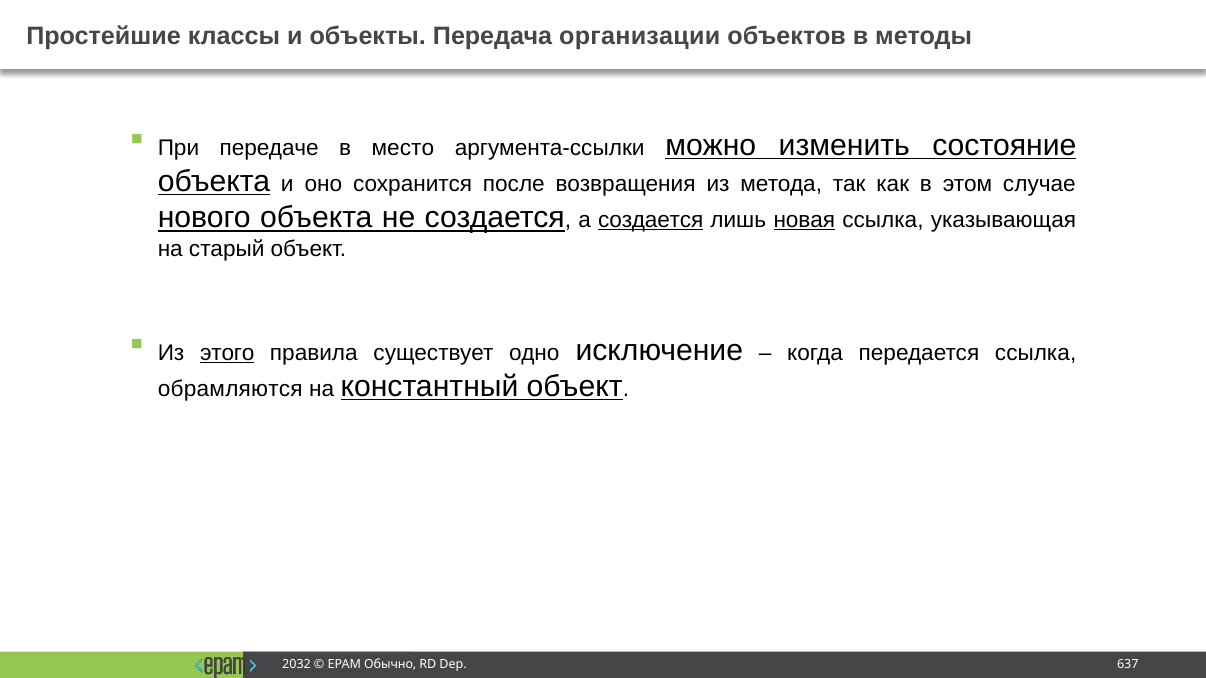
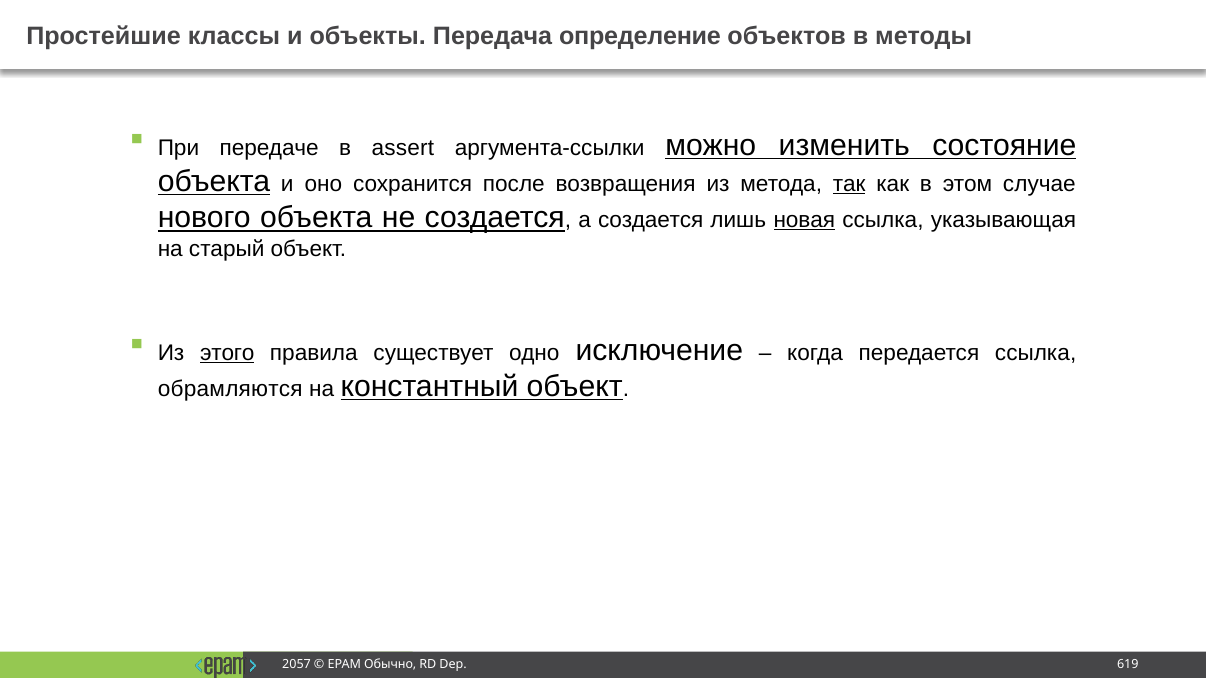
организации: организации -> определение (640, 36)
место: место -> assert (403, 148)
так underline: none -> present (849, 184)
создается underline: present -> none (651, 220)
2032: 2032 -> 2057 (297, 665)
637: 637 -> 619 (1128, 665)
